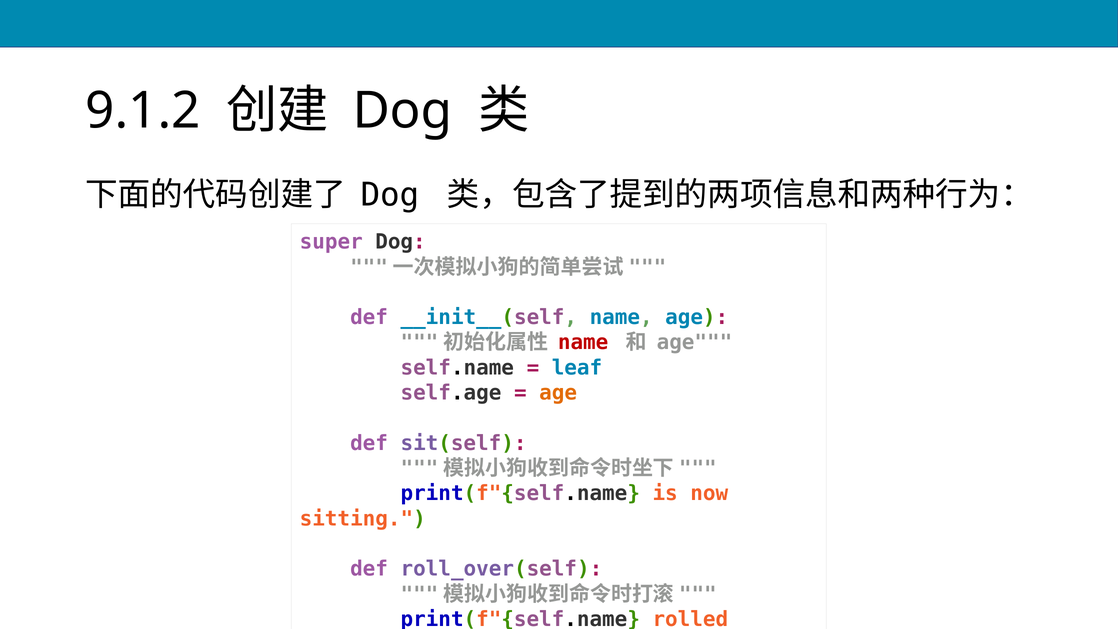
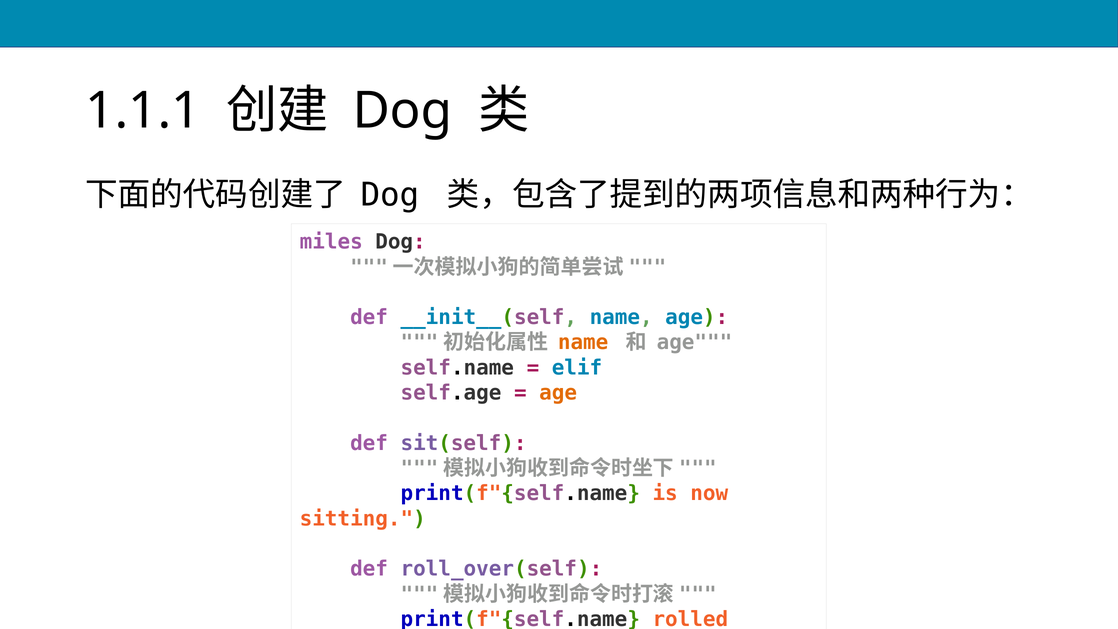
9.1.2: 9.1.2 -> 1.1.1 (143, 111)
super: super -> miles (331, 242)
name colour: red -> orange (583, 343)
leaf: leaf -> elif (577, 368)
